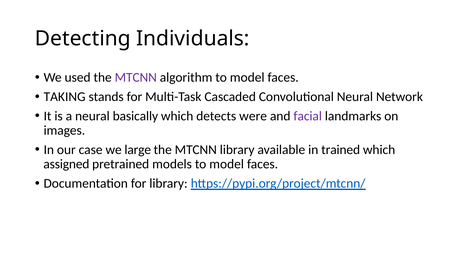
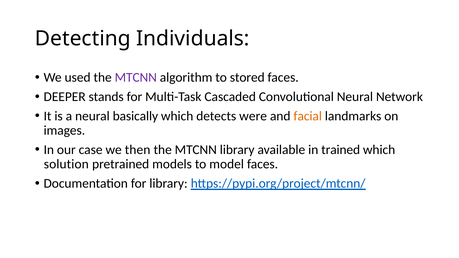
algorithm to model: model -> stored (247, 78)
TAKING: TAKING -> DEEPER (65, 97)
facial colour: purple -> orange (308, 116)
large: large -> then (138, 150)
assigned: assigned -> solution (66, 164)
